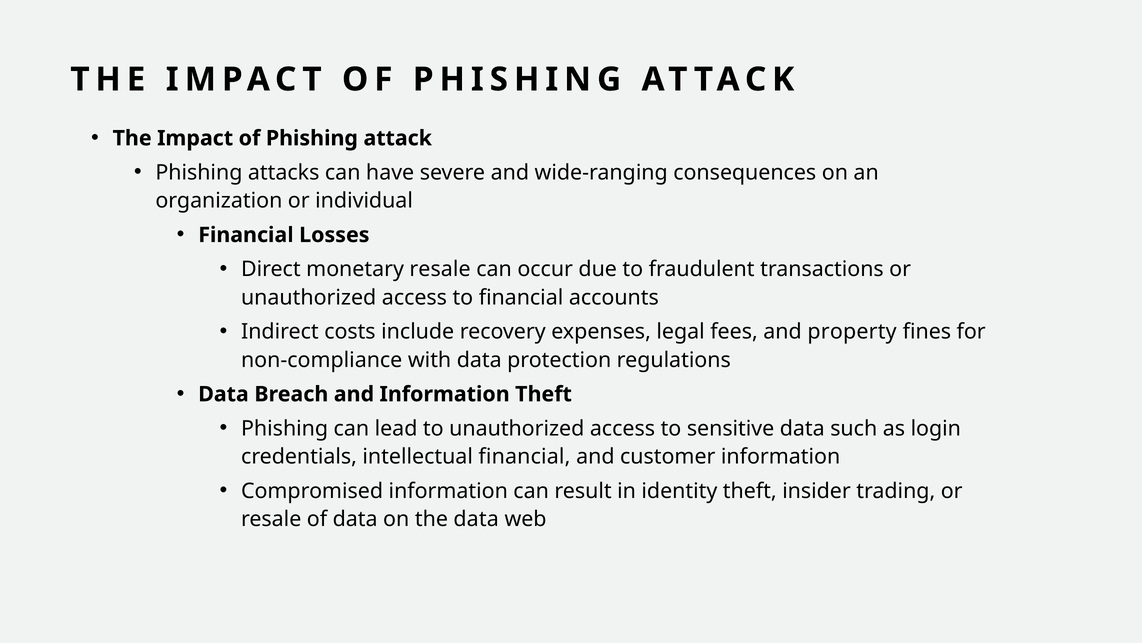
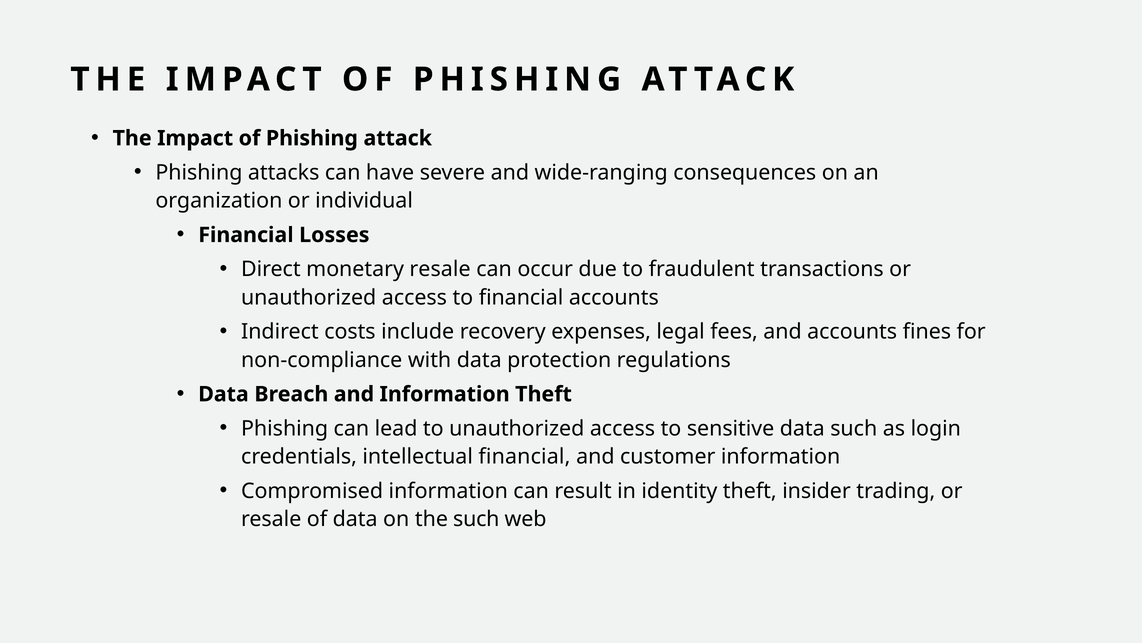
and property: property -> accounts (852, 331)
the data: data -> such (476, 519)
